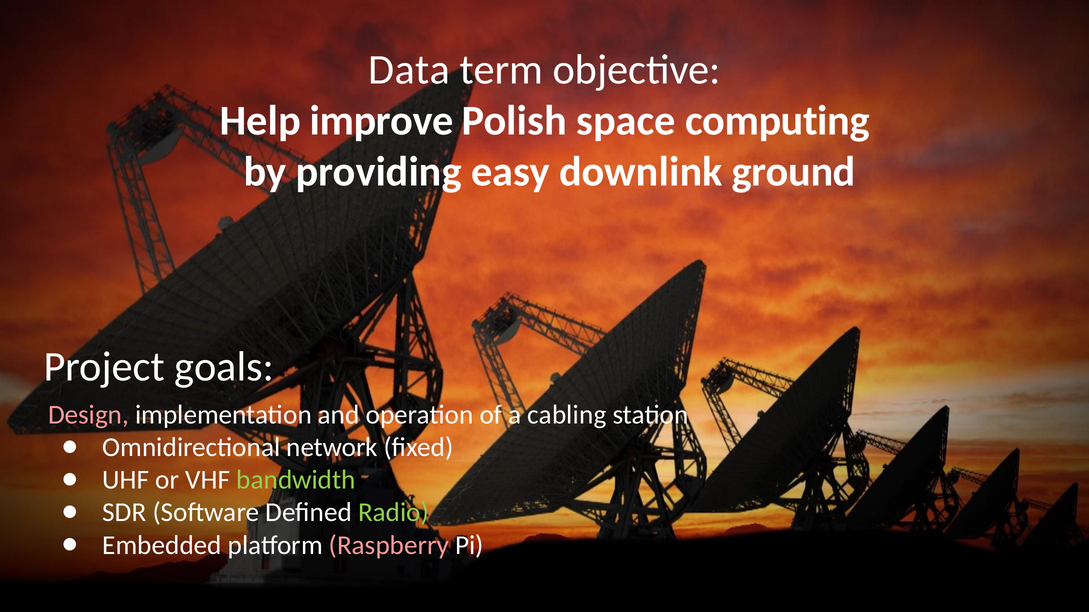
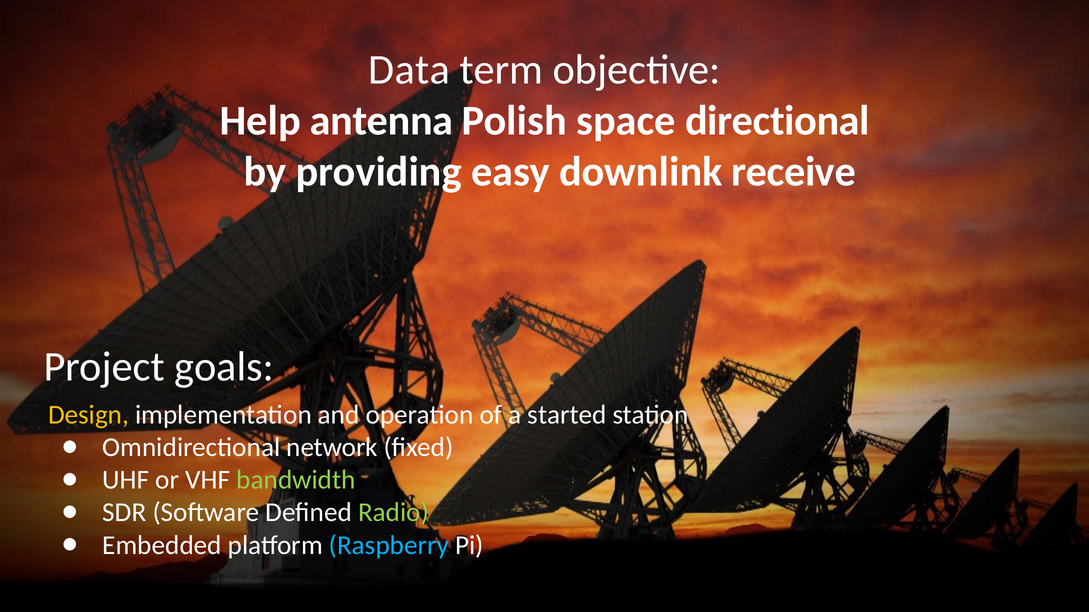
improve: improve -> antenna (382, 121)
computing: computing -> directional (777, 121)
ground: ground -> receive (794, 172)
Design colour: pink -> yellow (88, 415)
cabling: cabling -> started (567, 415)
Raspberry colour: pink -> light blue (389, 546)
